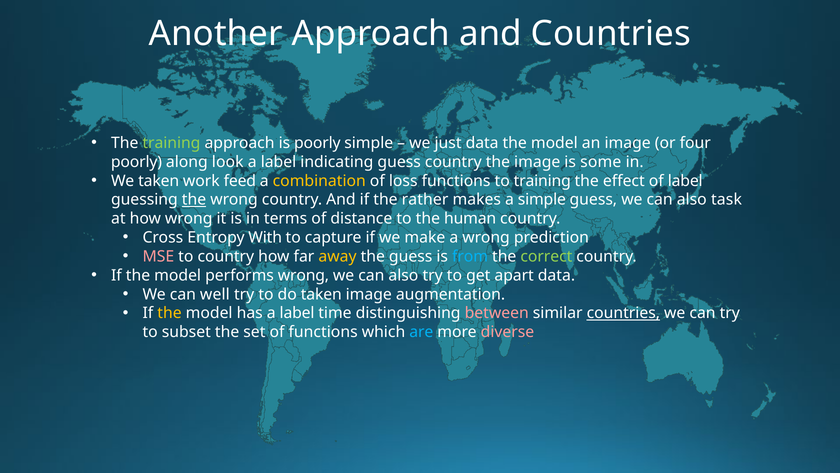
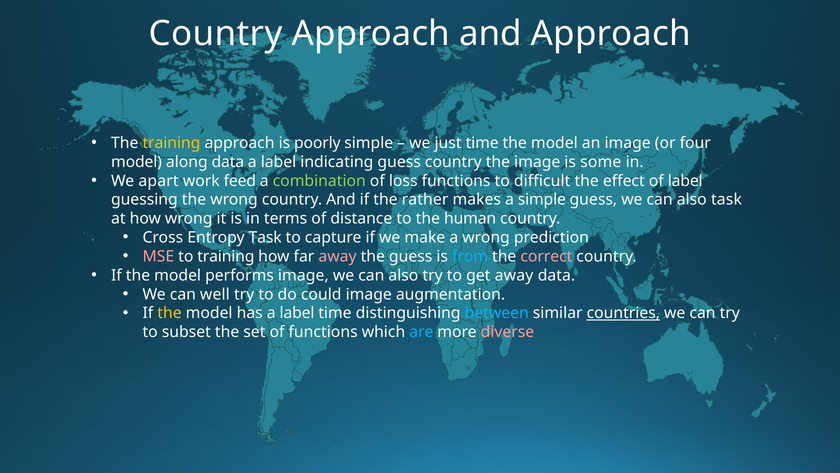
Another: Another -> Country (216, 34)
and Countries: Countries -> Approach (611, 34)
training colour: light green -> yellow (171, 143)
just data: data -> time (482, 143)
poorly: poorly -> model (137, 162)
along look: look -> data (228, 162)
We taken: taken -> apart (159, 181)
combination colour: yellow -> light green (319, 181)
to training: training -> difficult (542, 181)
the underline: present -> none (194, 200)
Entropy With: With -> Task (265, 237)
to country: country -> training (226, 256)
away colour: yellow -> pink (337, 256)
correct colour: light green -> pink (546, 256)
performs wrong: wrong -> image (303, 275)
get apart: apart -> away (514, 275)
do taken: taken -> could (321, 294)
between colour: pink -> light blue (497, 313)
